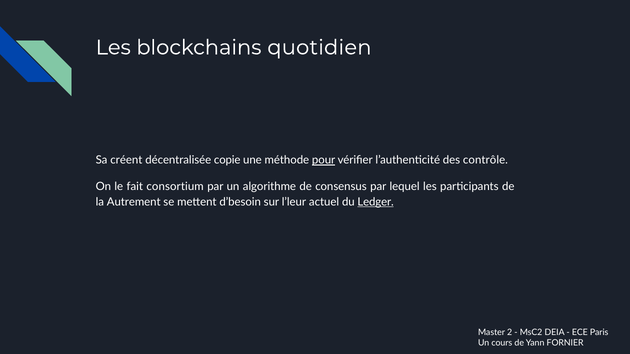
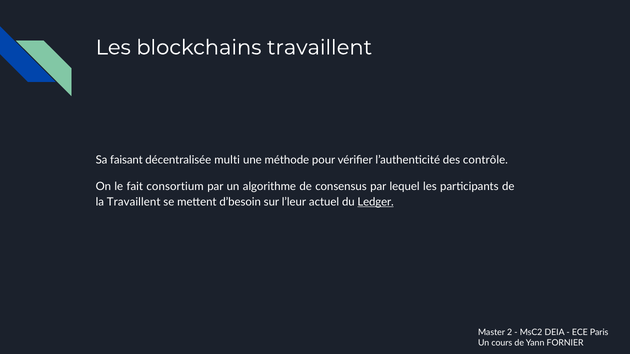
blockchains quotidien: quotidien -> travaillent (320, 48)
créent: créent -> faisant (126, 160)
copie: copie -> multi (227, 160)
pour underline: present -> none (324, 160)
la Autrement: Autrement -> Travaillent (134, 202)
